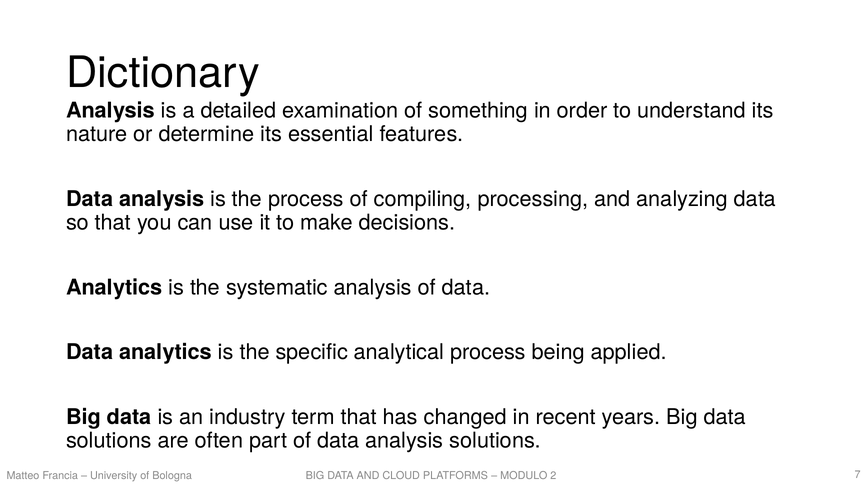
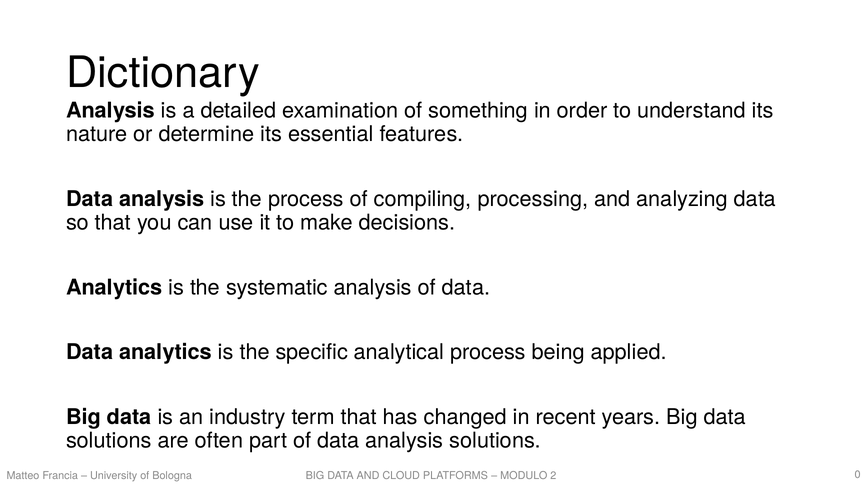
7: 7 -> 0 (858, 474)
